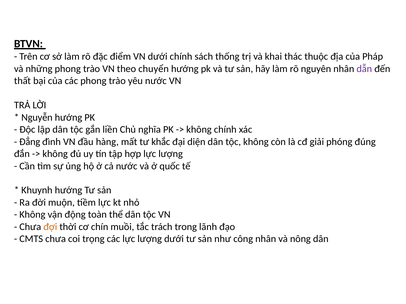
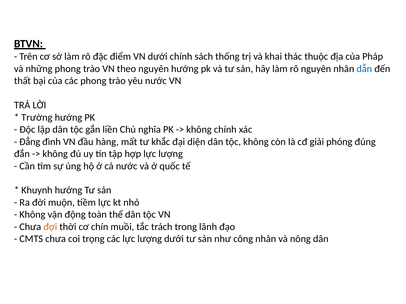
theo chuyển: chuyển -> nguyên (154, 69)
dẫn colour: purple -> blue (364, 69)
Nguyễn: Nguyễn -> Trường (37, 118)
